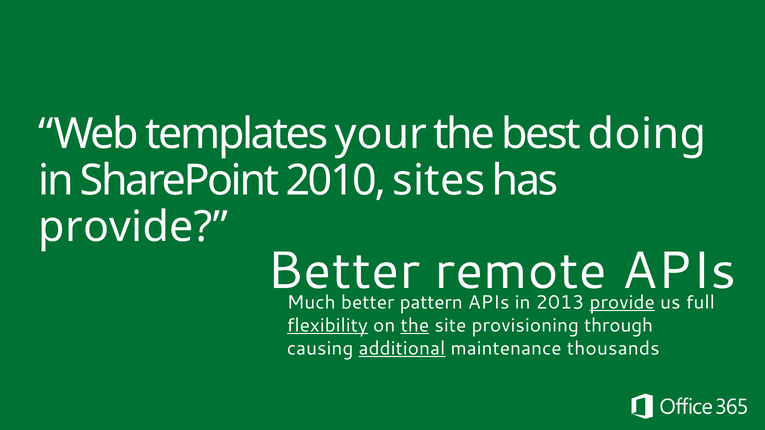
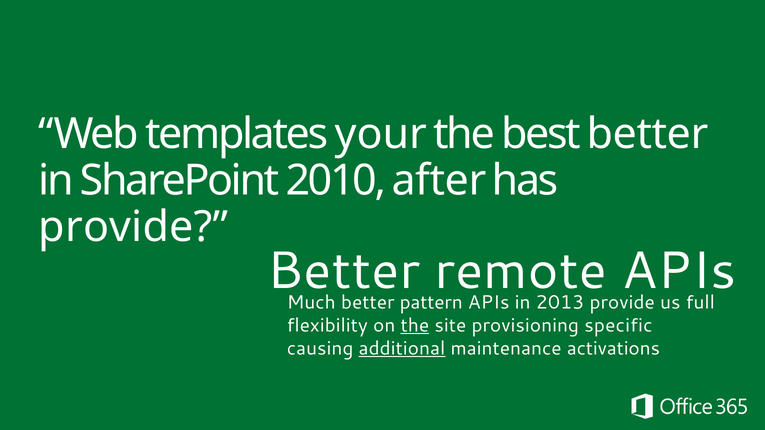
best doing: doing -> better (647, 134)
sites: sites -> after (439, 181)
provide underline: present -> none (622, 303)
flexibility underline: present -> none (327, 326)
through: through -> specific (618, 326)
thousands: thousands -> activations (613, 349)
